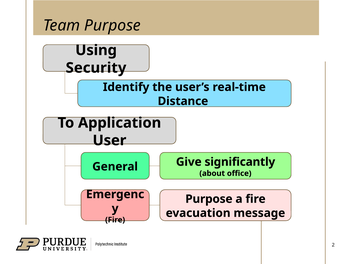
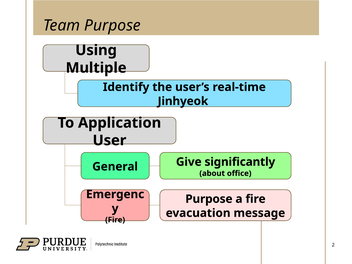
Security: Security -> Multiple (96, 68)
Distance: Distance -> Jinhyeok (183, 101)
